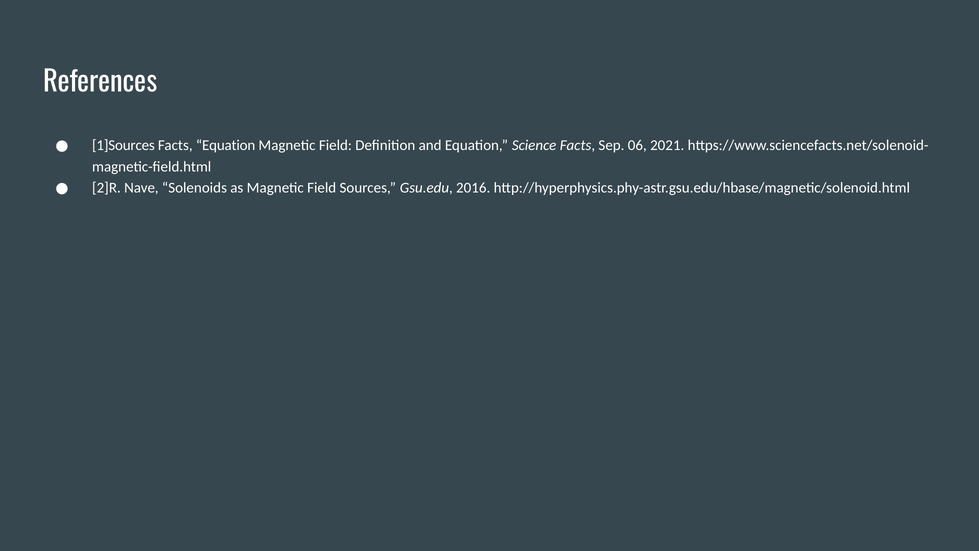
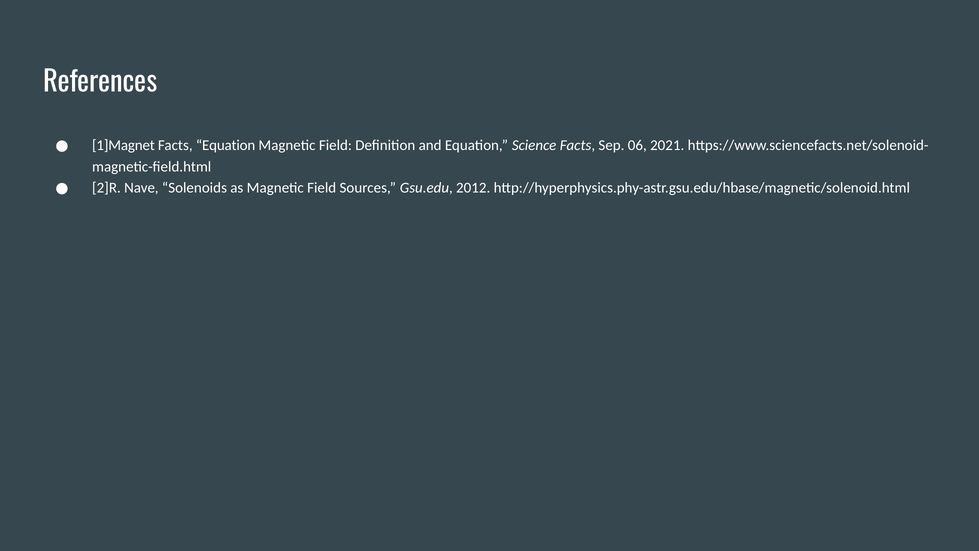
1]Sources: 1]Sources -> 1]Magnet (123, 145)
2016: 2016 -> 2012 (473, 188)
